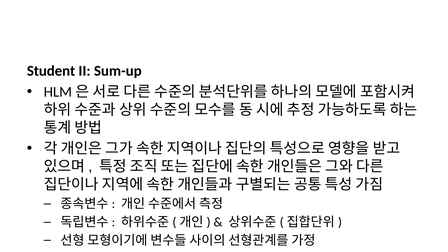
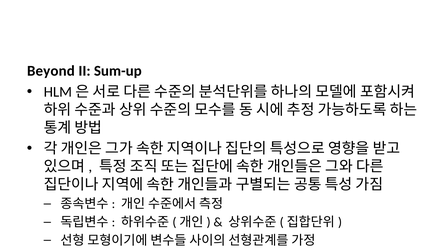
Student: Student -> Beyond (51, 71)
